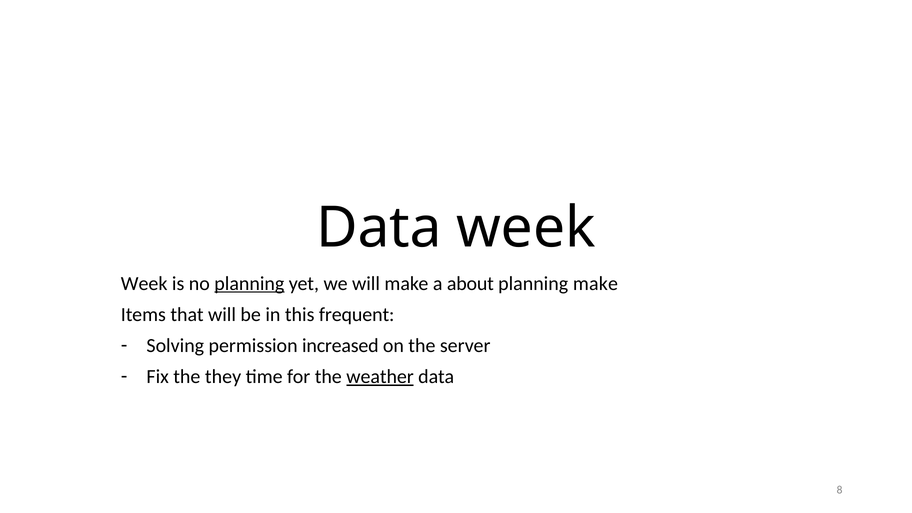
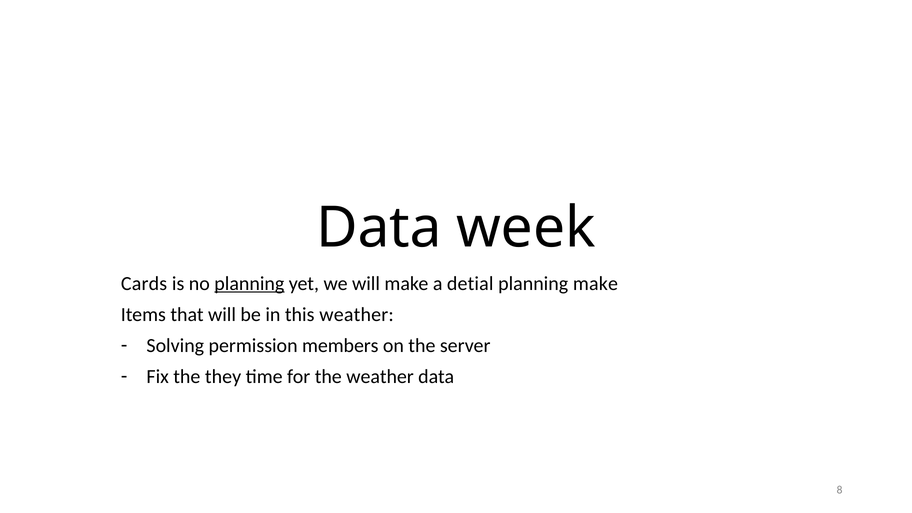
Week: Week -> Cards (144, 284)
about: about -> detial (470, 284)
this frequent: frequent -> weather (357, 315)
increased: increased -> members (340, 346)
weather underline: present -> none (380, 377)
